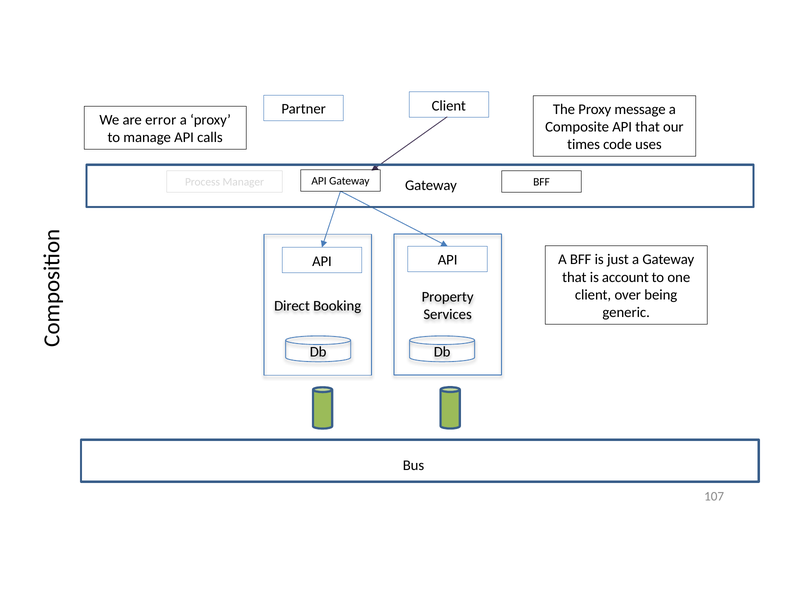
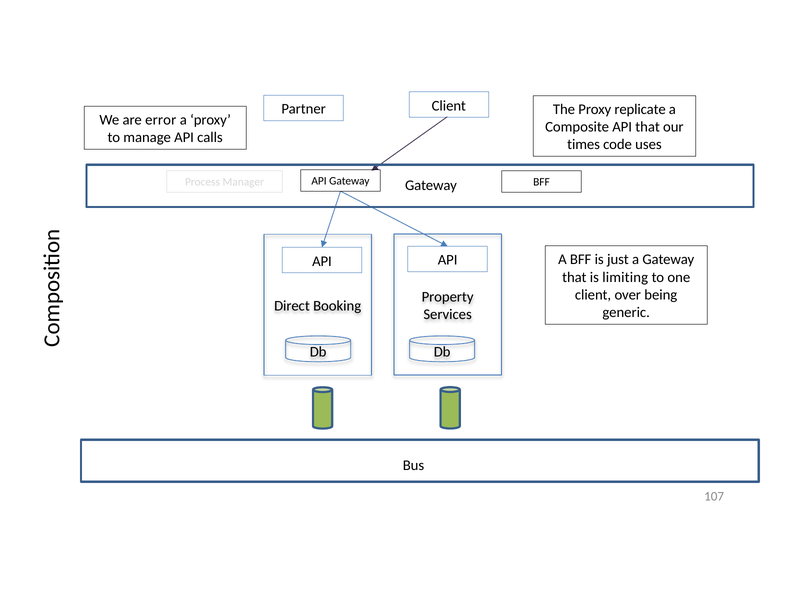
message: message -> replicate (640, 109)
account: account -> limiting (625, 277)
